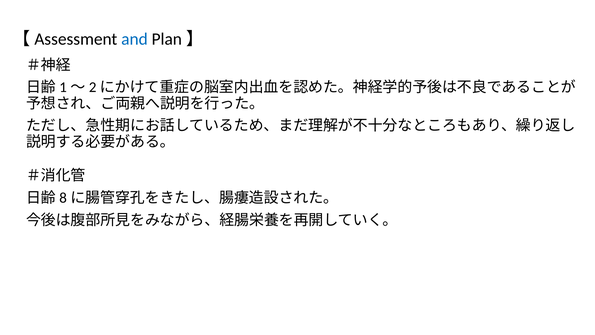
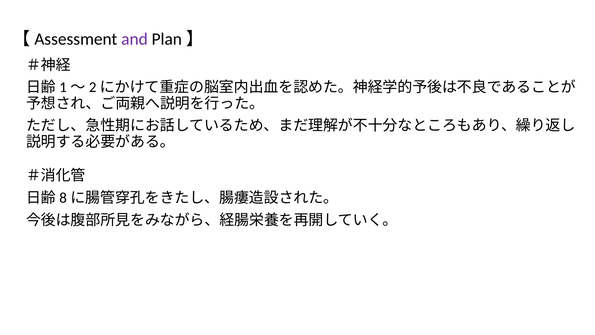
and colour: blue -> purple (134, 39)
